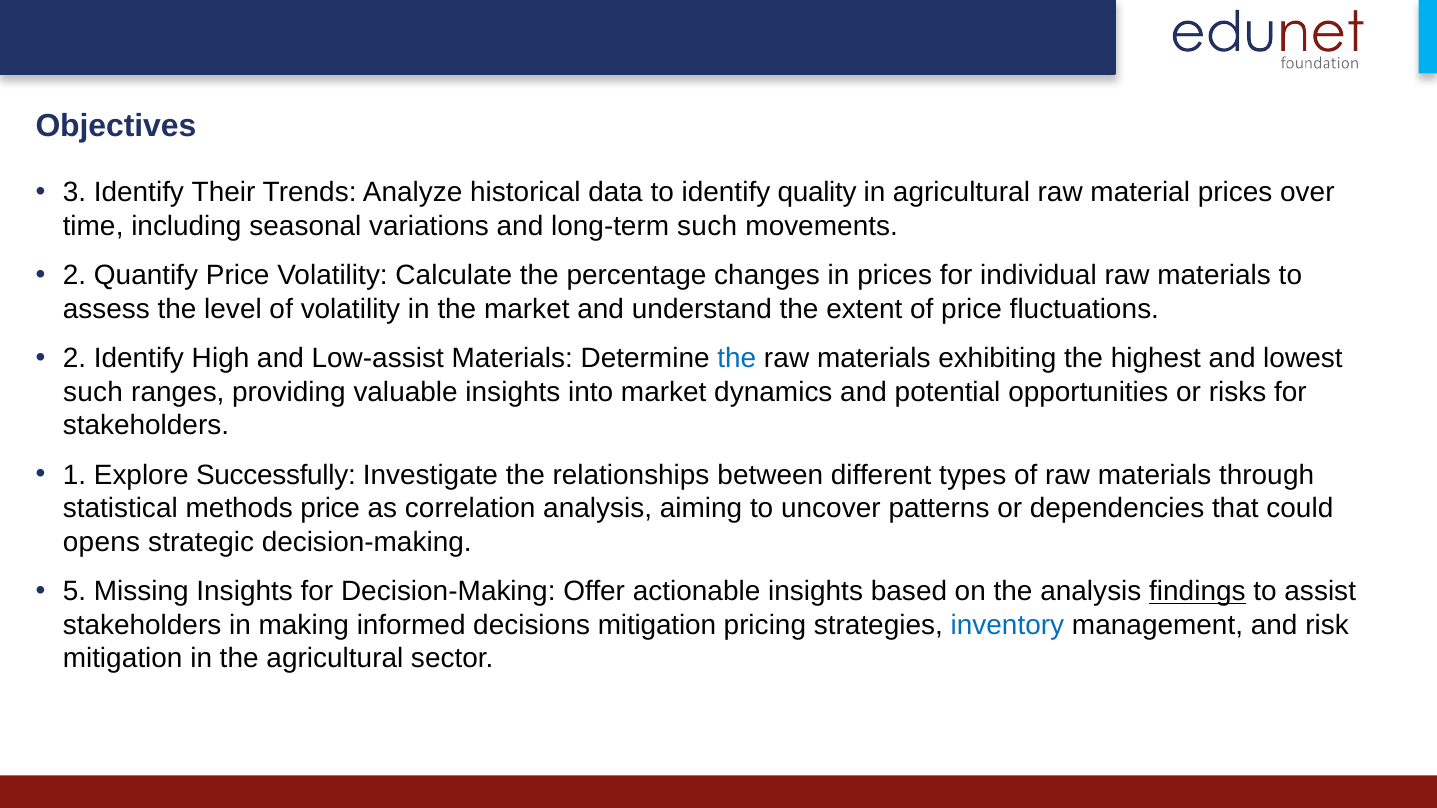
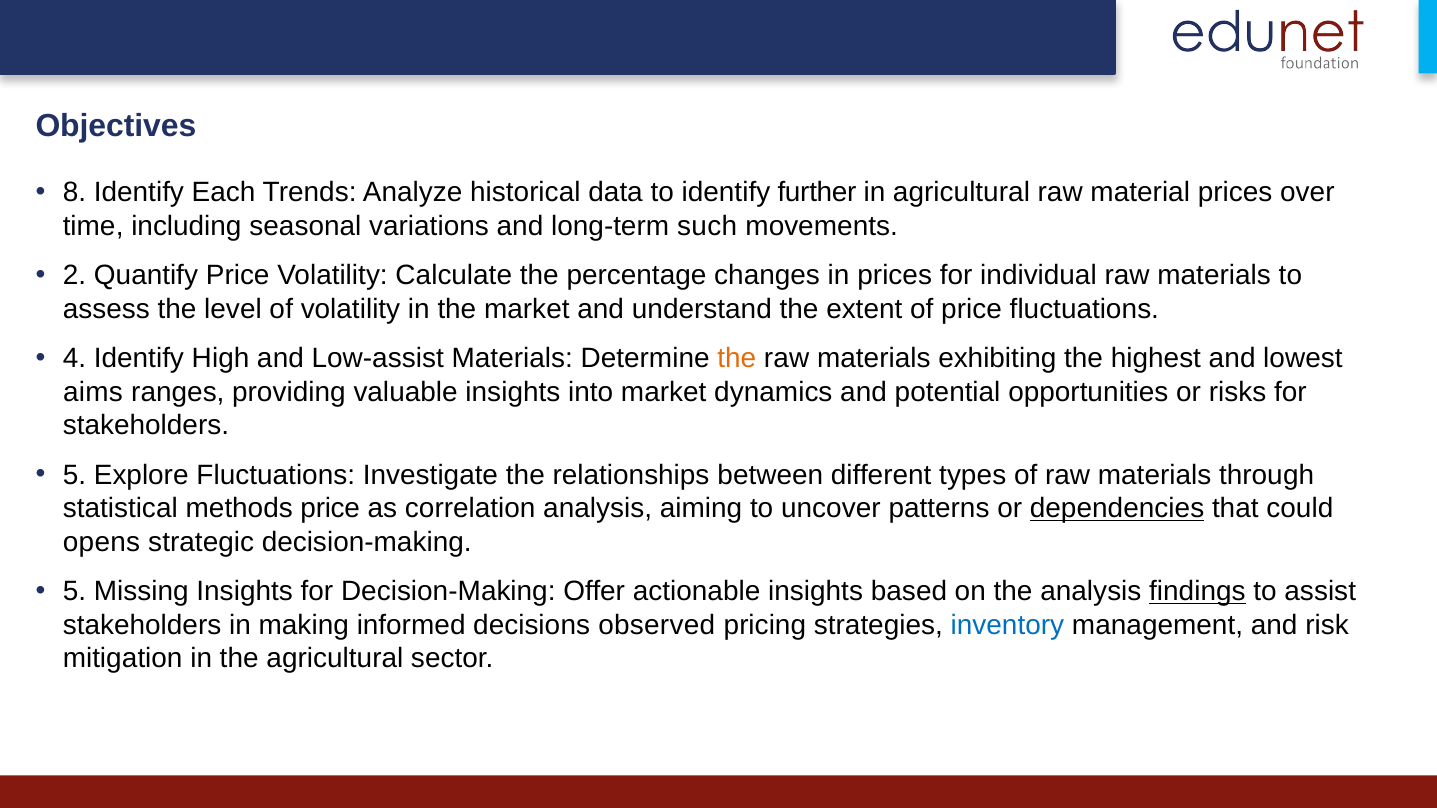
3: 3 -> 8 (74, 192)
Their: Their -> Each (224, 192)
quality: quality -> further (817, 192)
2: 2 -> 4 (74, 359)
the colour: blue -> orange (737, 359)
such: such -> aims (93, 392)
1: 1 -> 5 (74, 475)
Explore Successfully: Successfully -> Fluctuations (276, 475)
dependencies underline: none -> present (1117, 509)
decisions mitigation: mitigation -> observed (657, 625)
